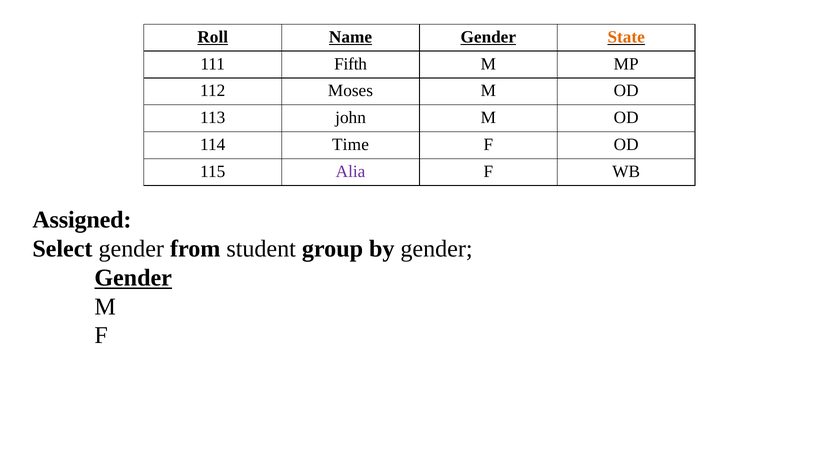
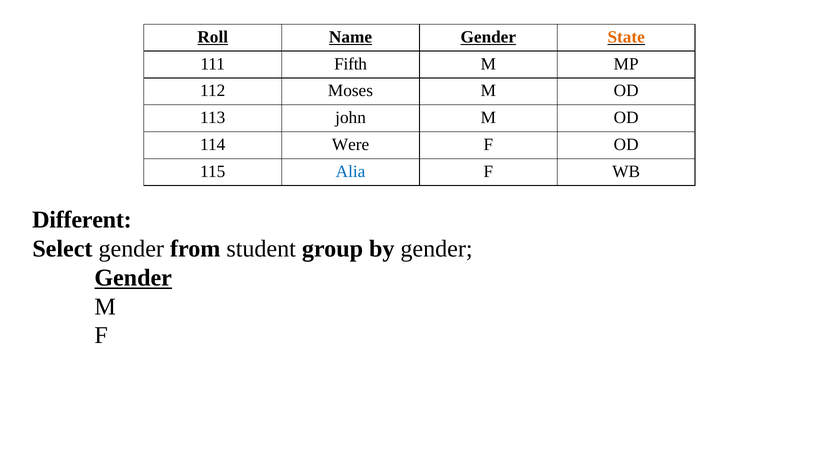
Time: Time -> Were (351, 145)
Alia colour: purple -> blue (351, 172)
Assigned: Assigned -> Different (82, 220)
